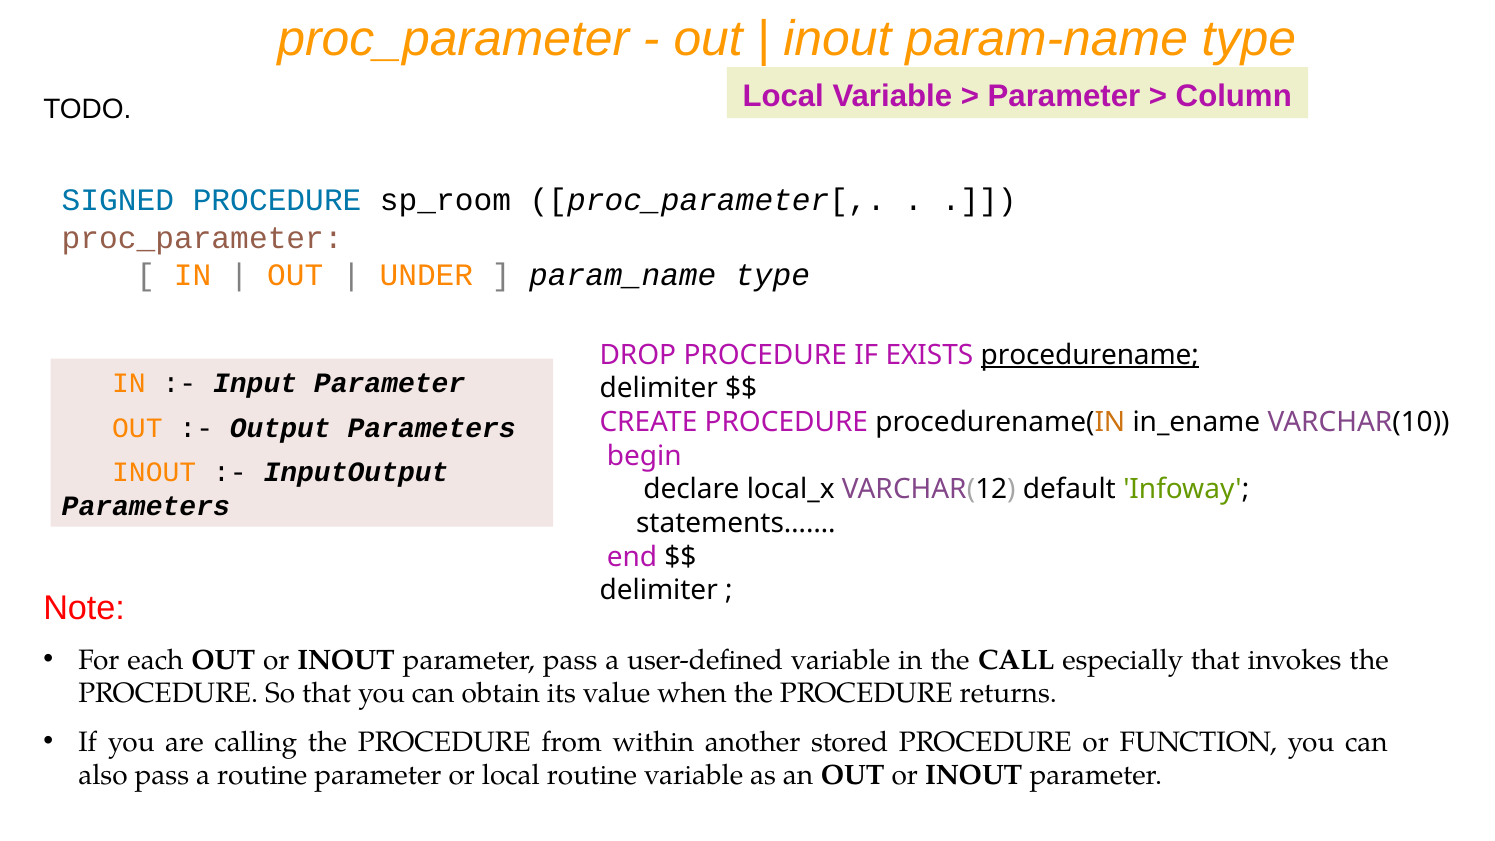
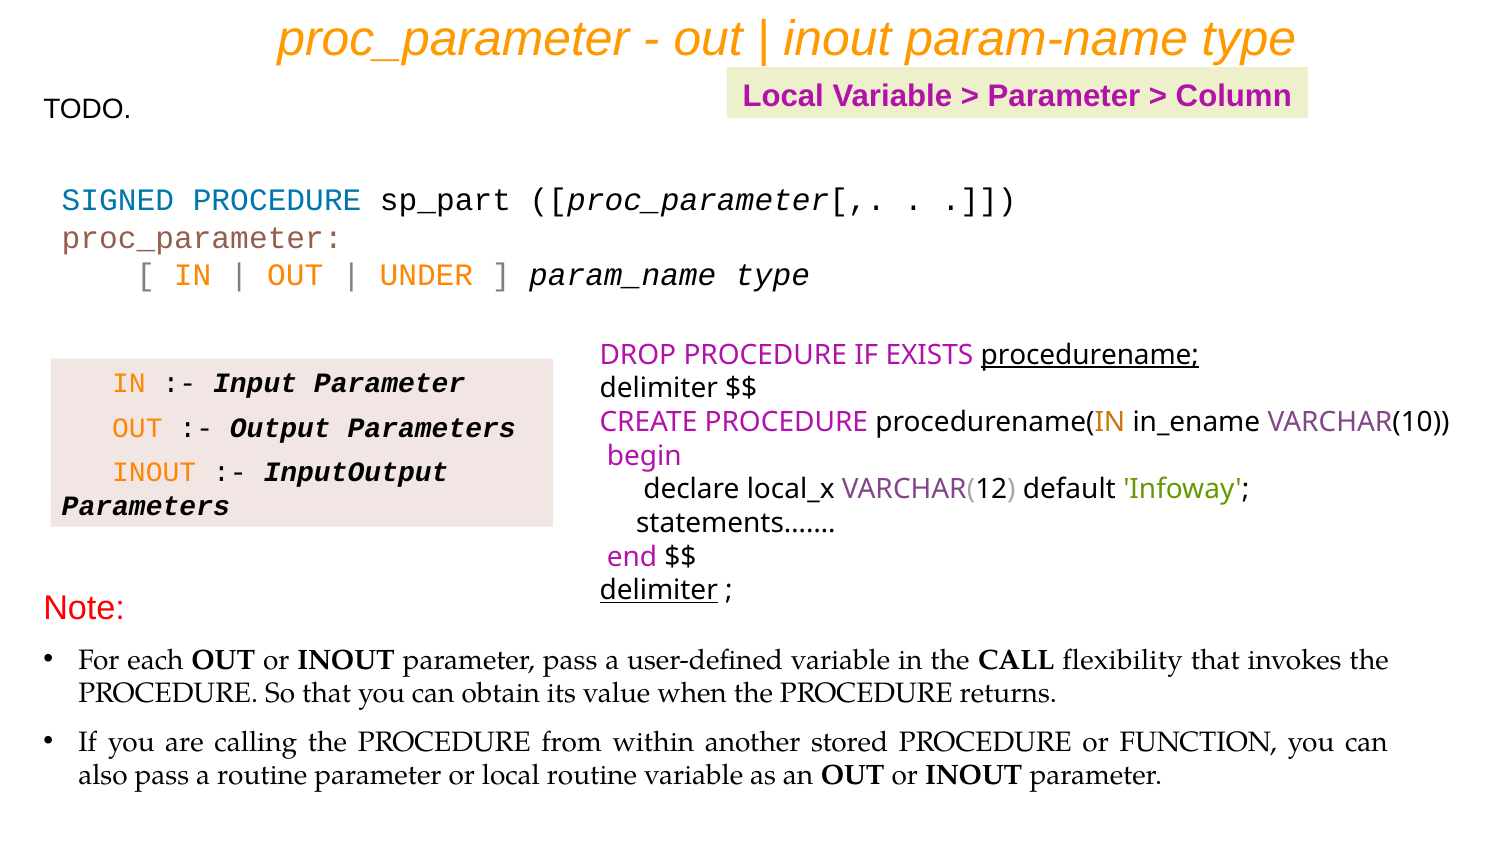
sp_room: sp_room -> sp_part (445, 200)
delimiter underline: none -> present (659, 590)
especially: especially -> flexibility (1123, 660)
